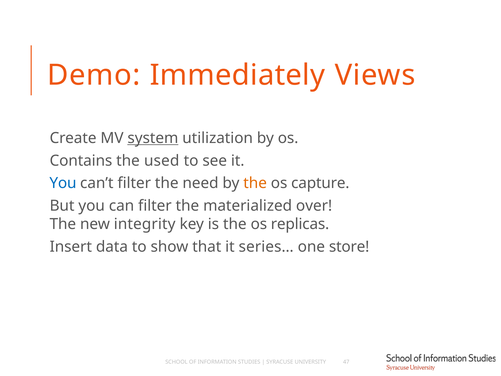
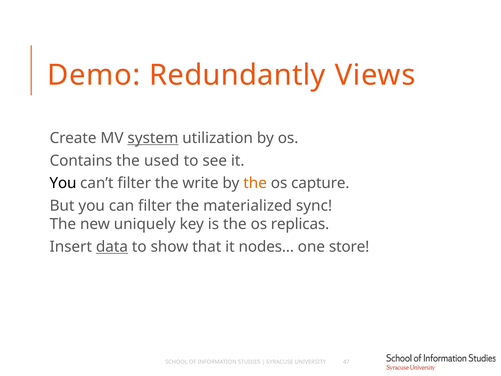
Immediately: Immediately -> Redundantly (237, 75)
You colour: blue -> black (63, 183)
need: need -> write (201, 183)
over: over -> sync (314, 206)
integrity: integrity -> uniquely (145, 224)
data underline: none -> present (112, 247)
series…: series… -> nodes… (266, 247)
